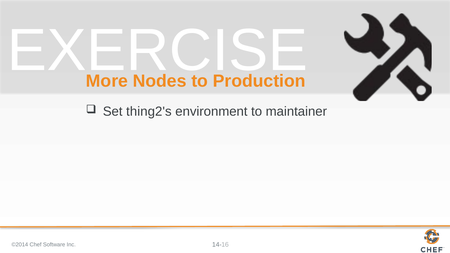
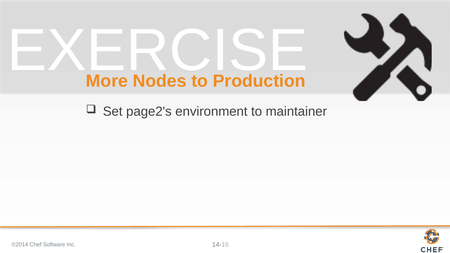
thing2's: thing2's -> page2's (149, 112)
